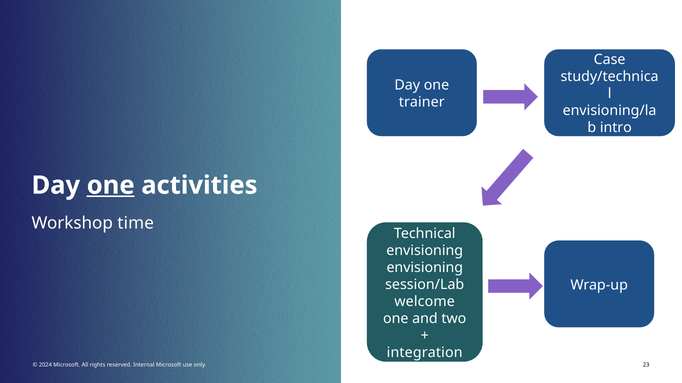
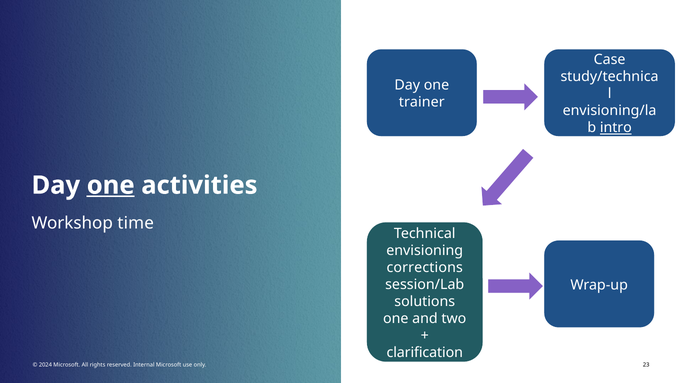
intro underline: none -> present (616, 128)
envisioning: envisioning -> corrections (425, 268)
welcome: welcome -> solutions (425, 302)
integration: integration -> clarification (425, 353)
